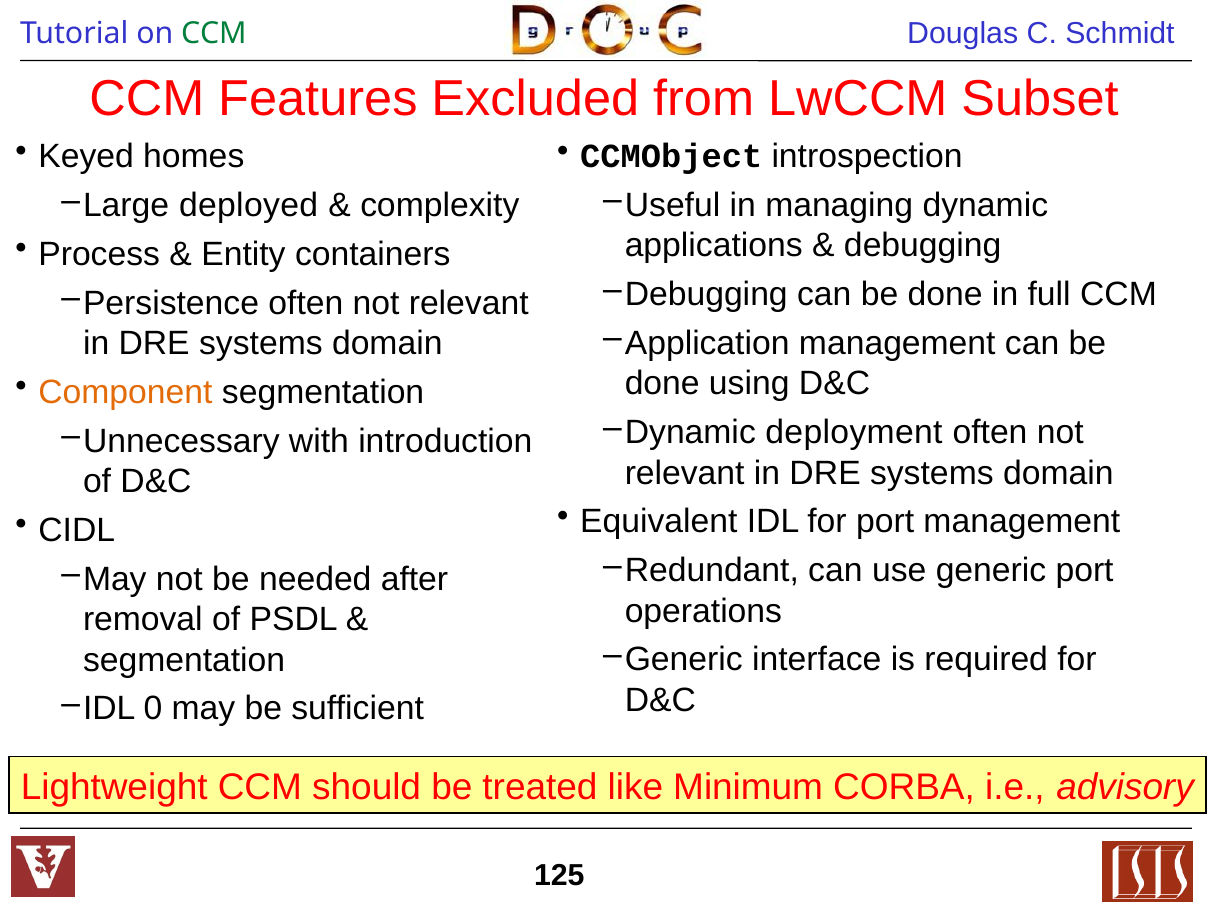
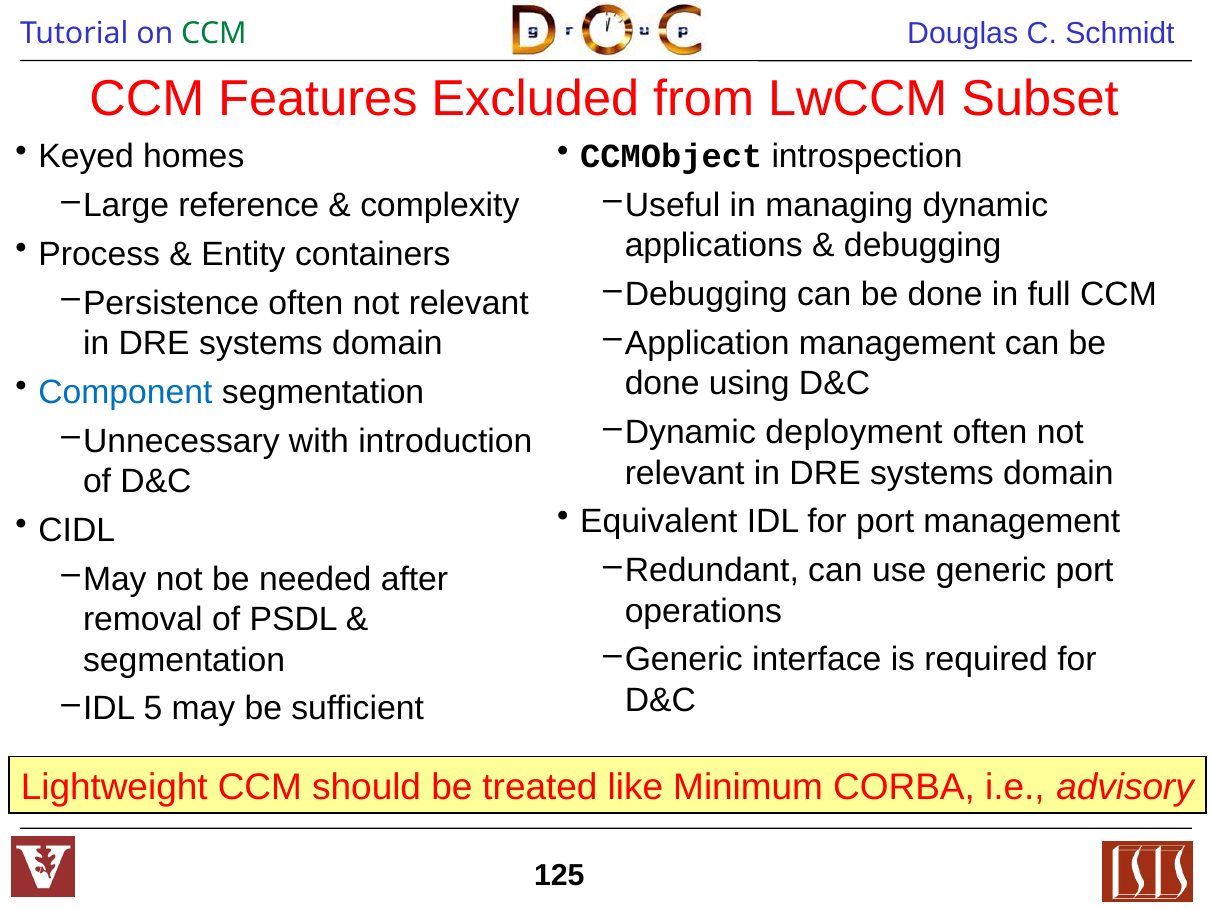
deployed: deployed -> reference (249, 205)
Component colour: orange -> blue (125, 392)
0: 0 -> 5 (153, 709)
